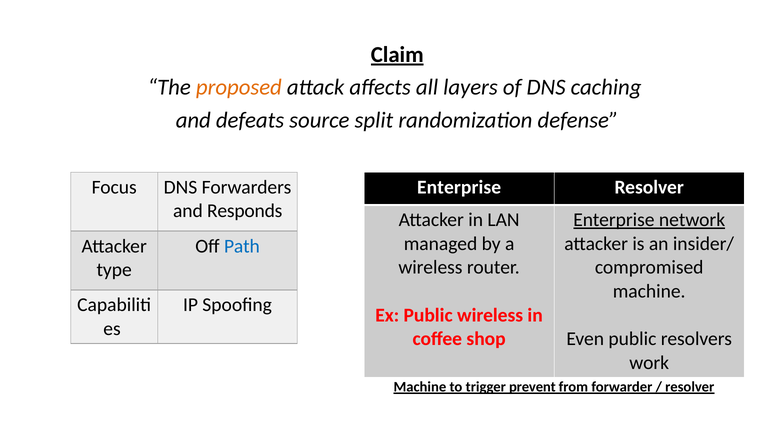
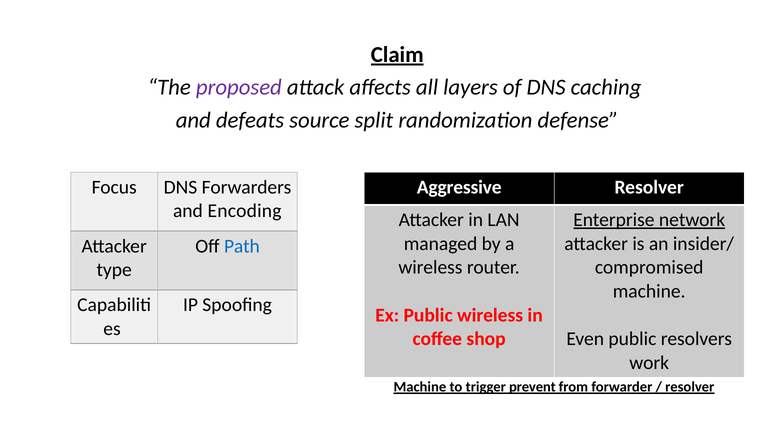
proposed colour: orange -> purple (239, 87)
Enterprise: Enterprise -> Aggressive (459, 187)
Responds: Responds -> Encoding (245, 211)
